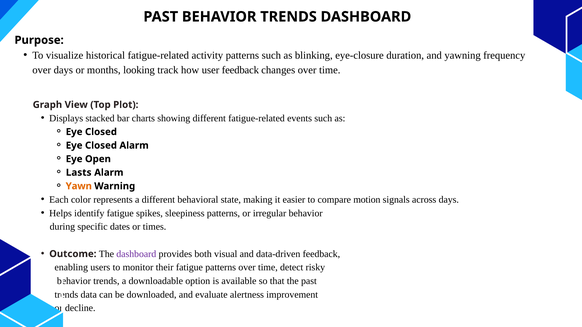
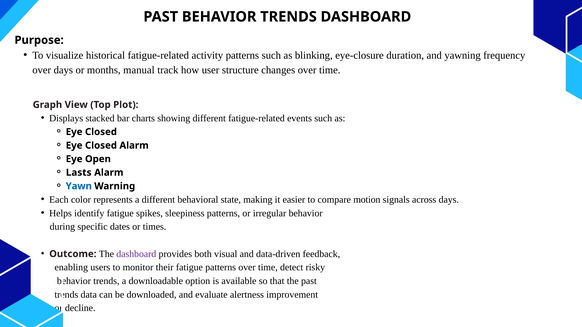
looking: looking -> manual (139, 70)
user feedback: feedback -> structure (240, 70)
Yawn colour: orange -> blue (79, 186)
